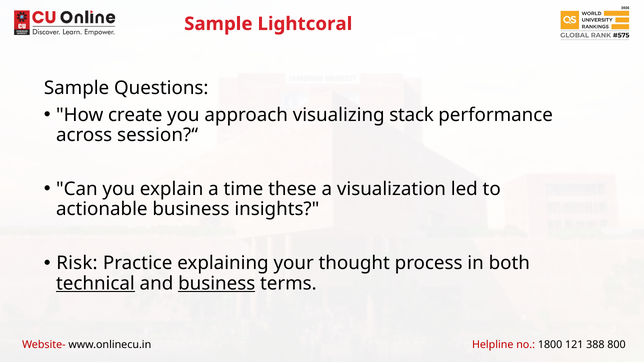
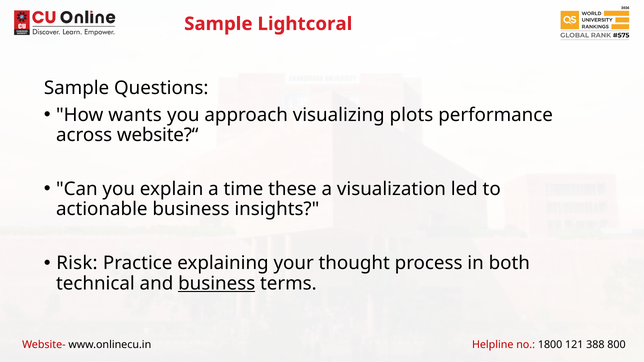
create: create -> wants (135, 115)
stack: stack -> plots (411, 115)
session?“: session?“ -> website?“ (158, 135)
technical underline: present -> none (95, 284)
